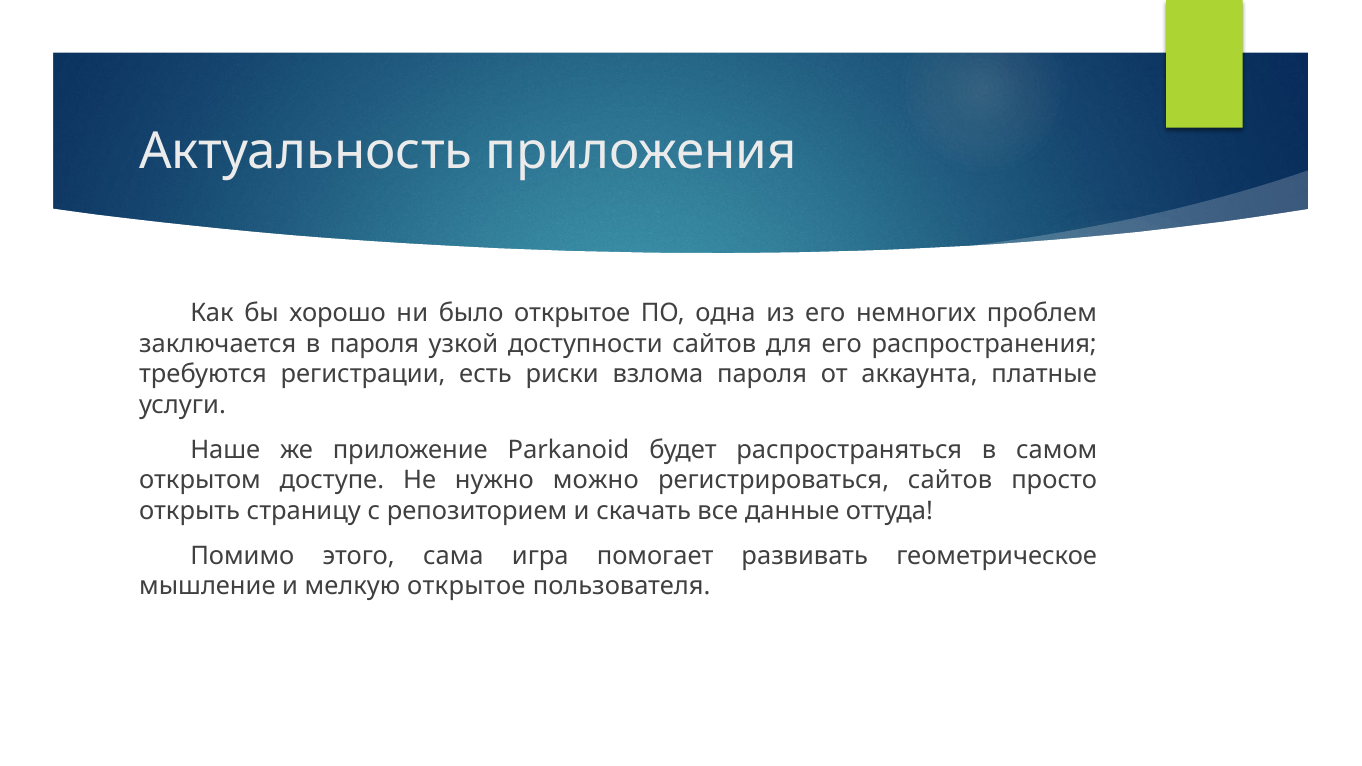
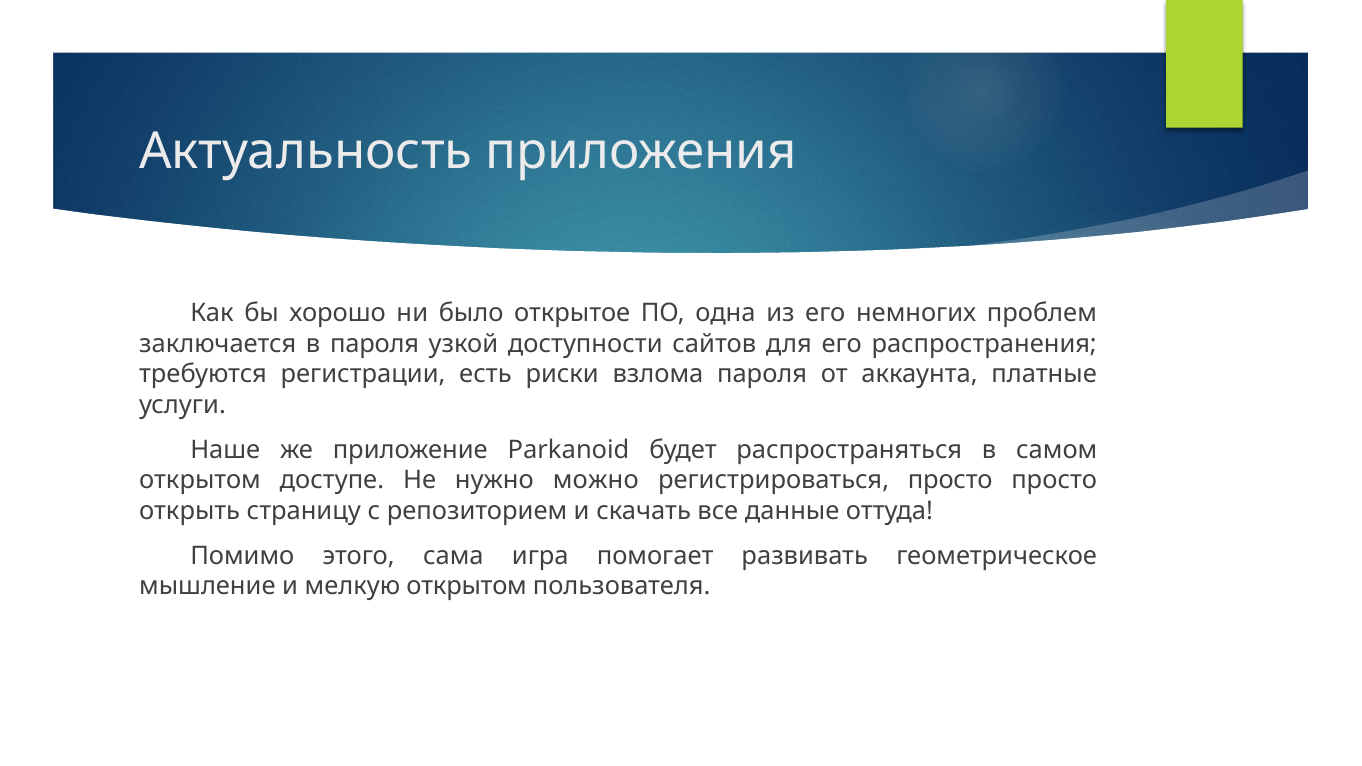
регистрироваться сайтов: сайтов -> просто (950, 480)
мелкую открытое: открытое -> открытом (467, 587)
